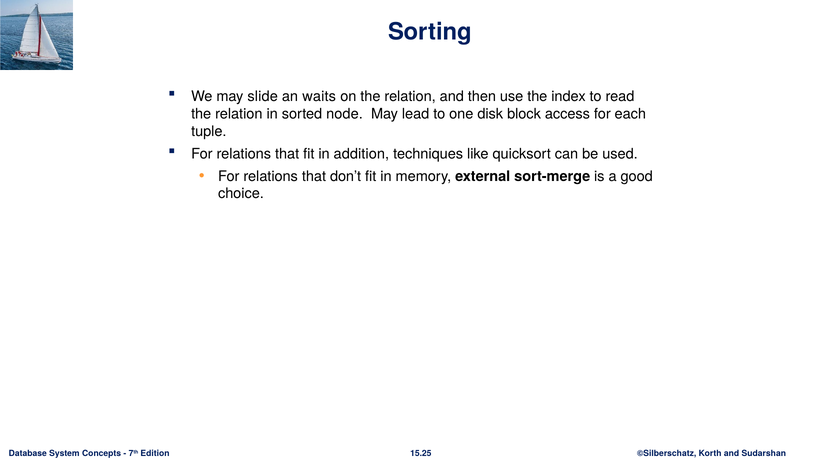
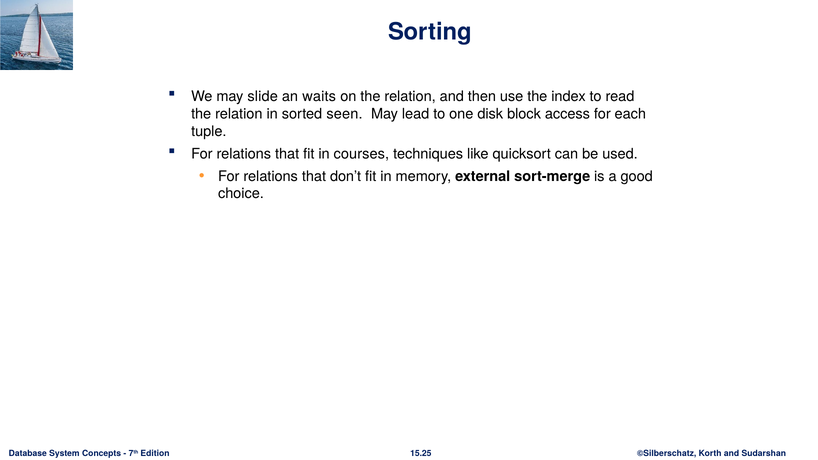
node: node -> seen (344, 114)
addition: addition -> courses (361, 154)
